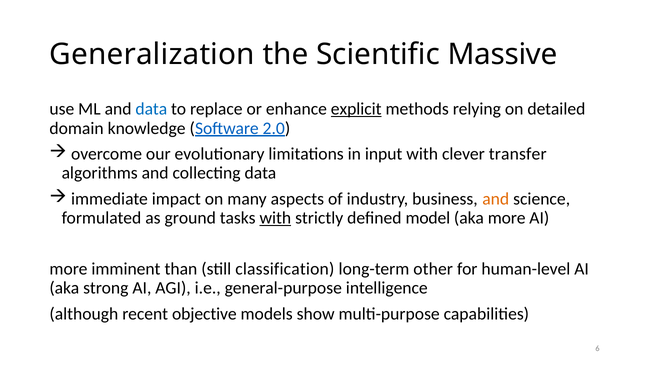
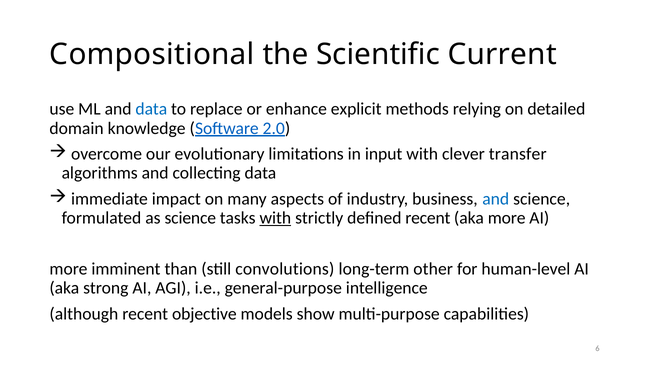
Generalization: Generalization -> Compositional (152, 55)
Massive: Massive -> Current (502, 55)
explicit underline: present -> none (356, 109)
and colour: orange -> blue (496, 199)
as ground: ground -> science (190, 218)
defined model: model -> recent (428, 218)
classification: classification -> convolutions (285, 269)
